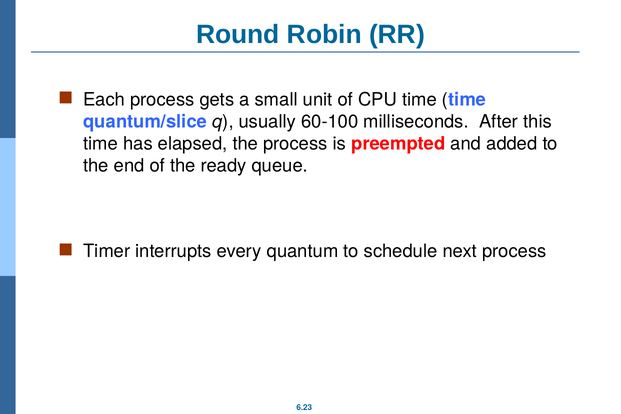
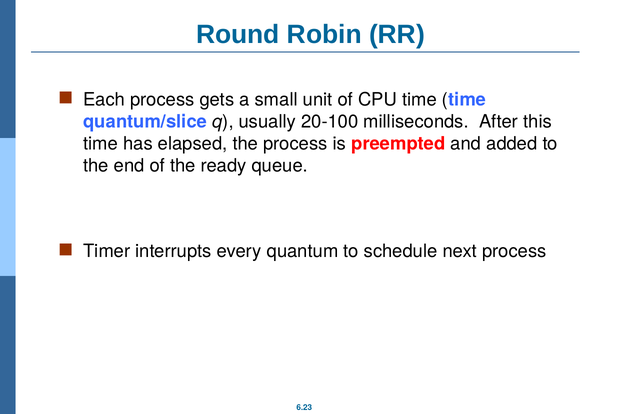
60-100: 60-100 -> 20-100 (330, 122)
